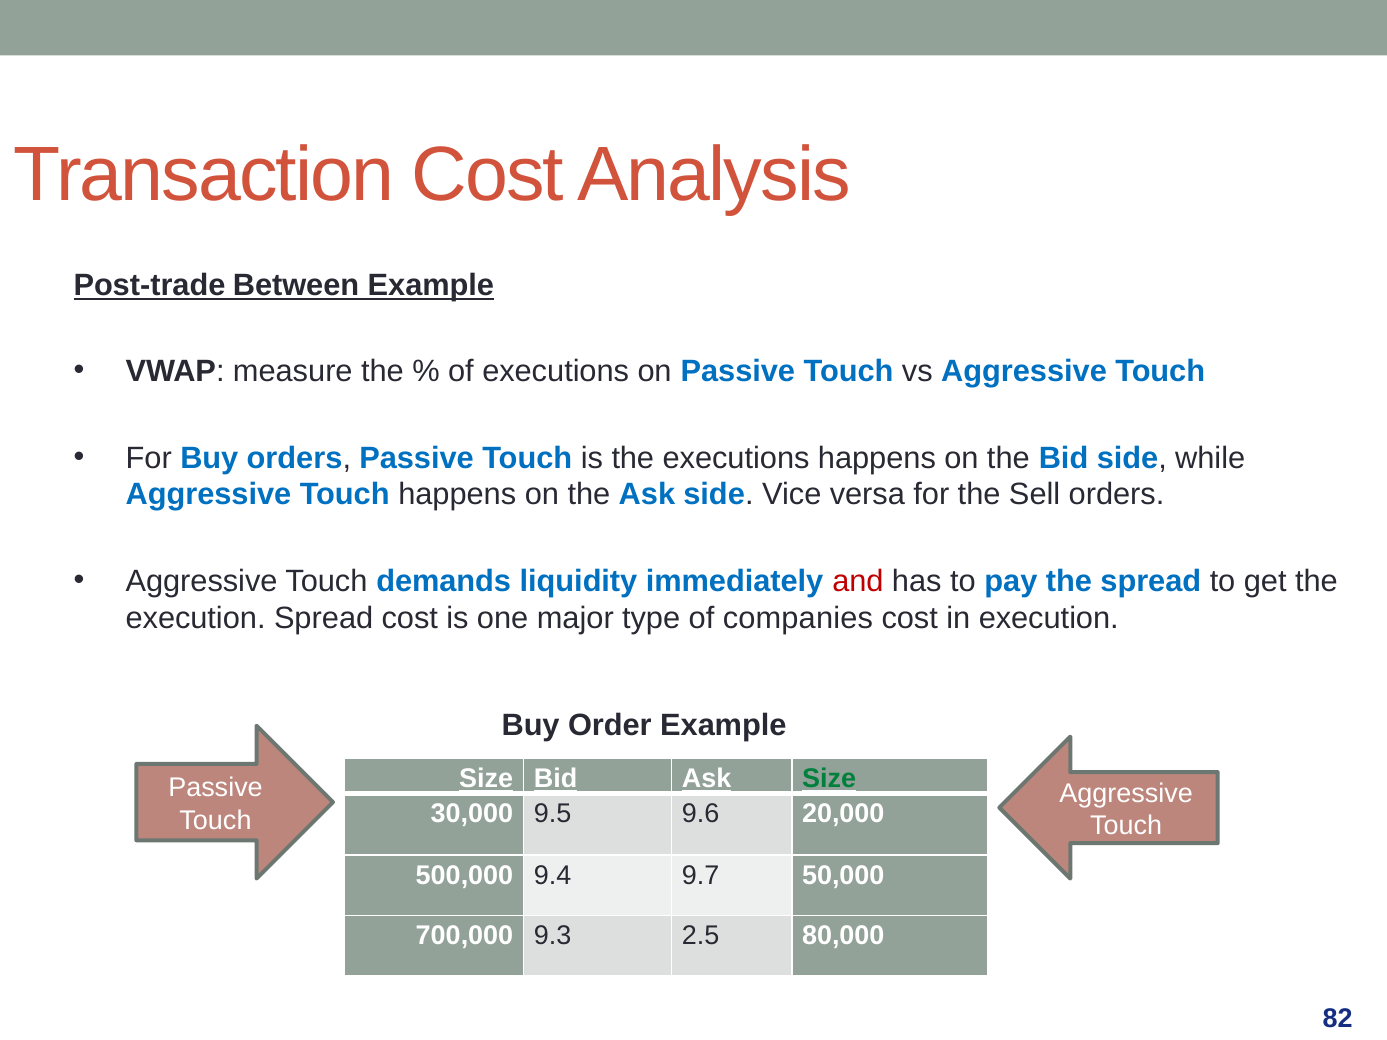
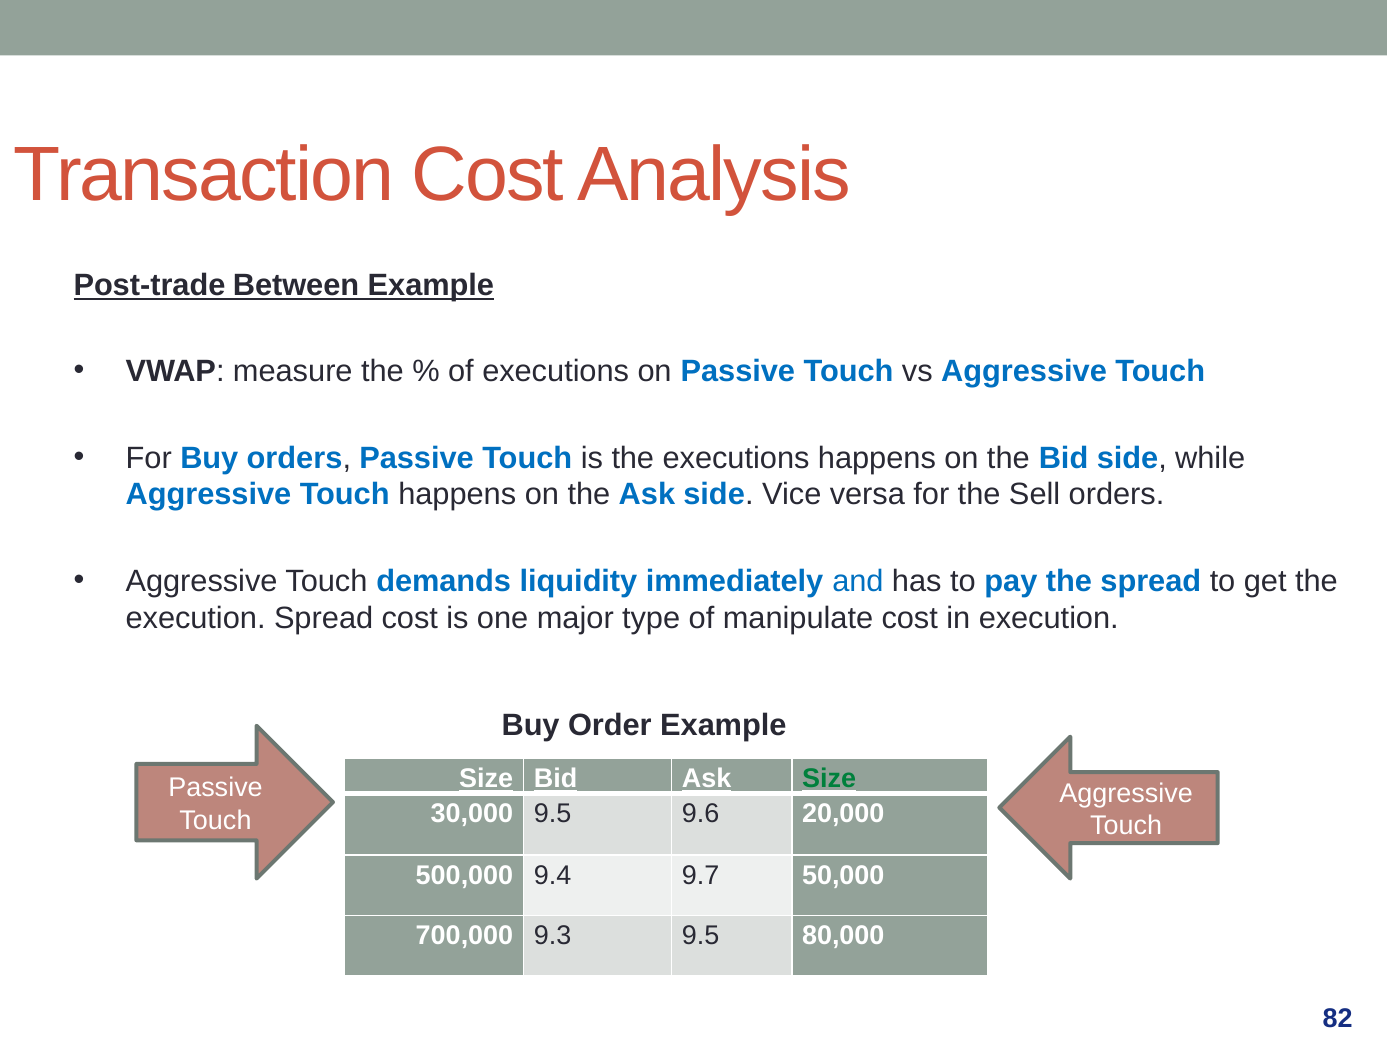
and colour: red -> blue (858, 581)
companies: companies -> manipulate (798, 618)
9.3 2.5: 2.5 -> 9.5 (701, 936)
